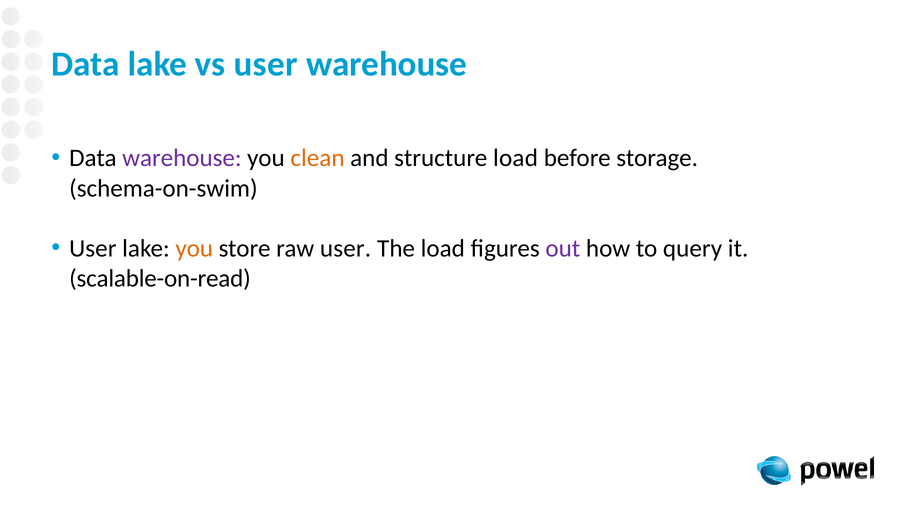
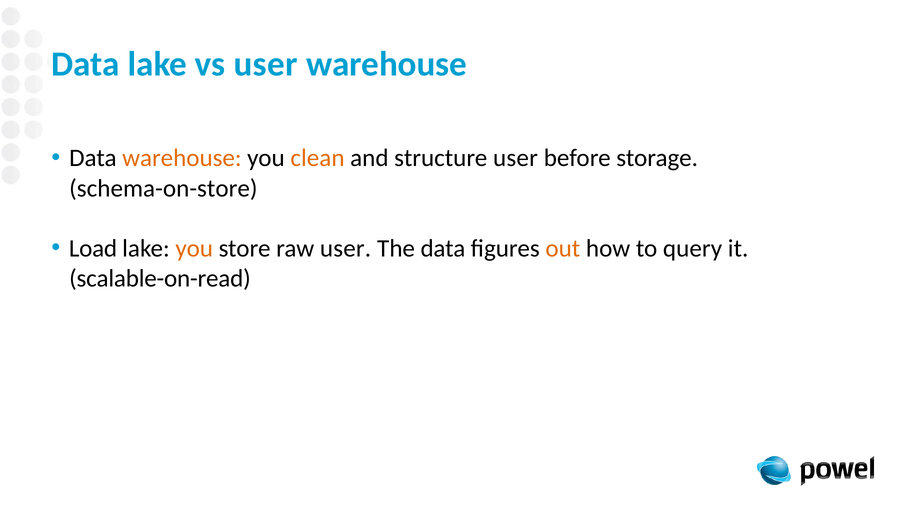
warehouse colour: purple -> orange (182, 158)
structure load: load -> user (515, 158)
schema-on-swim: schema-on-swim -> schema-on-store (163, 188)
User: User -> Load (93, 249)
The load: load -> data (443, 249)
out colour: purple -> orange (563, 249)
